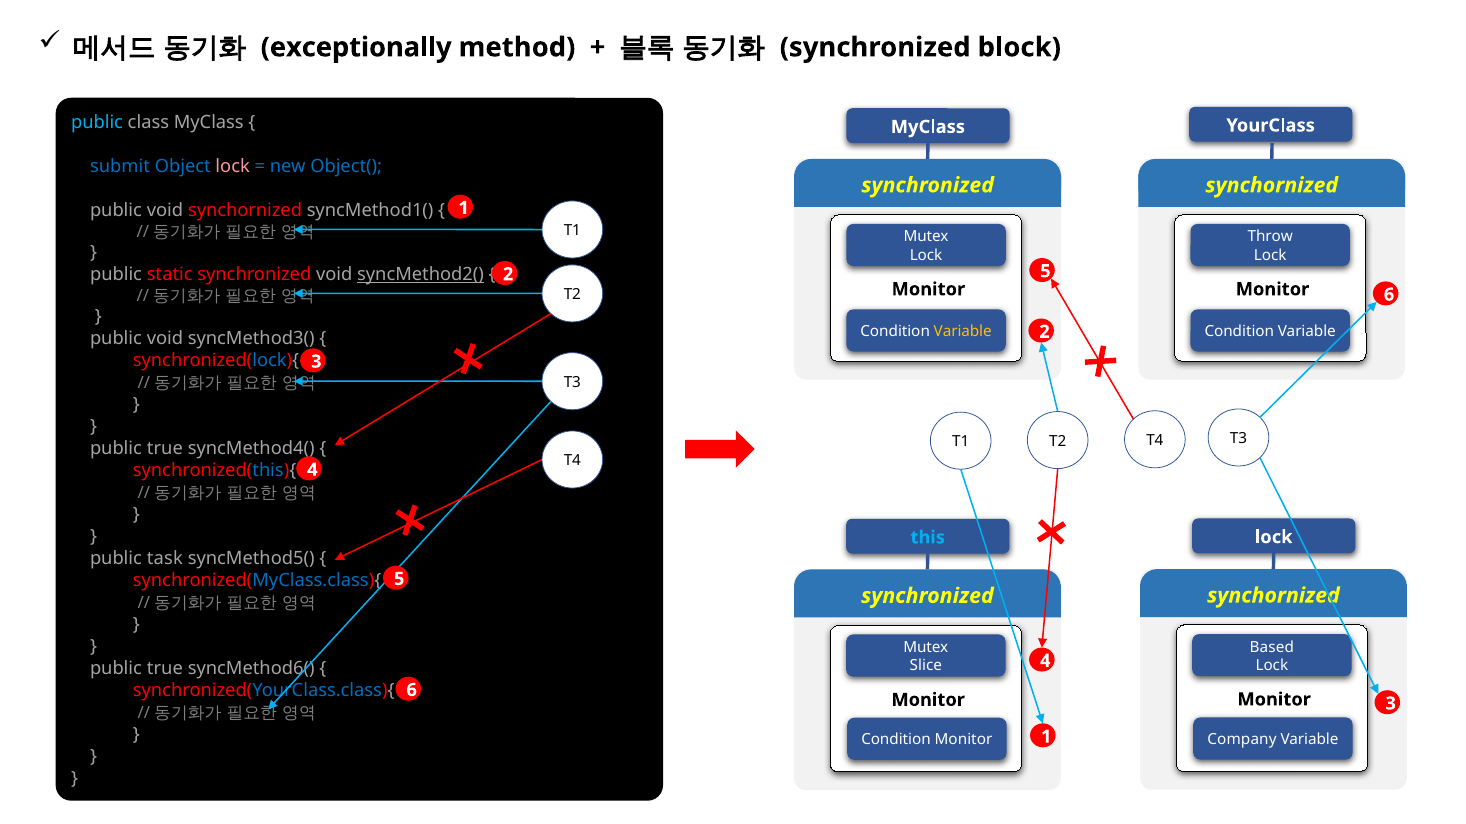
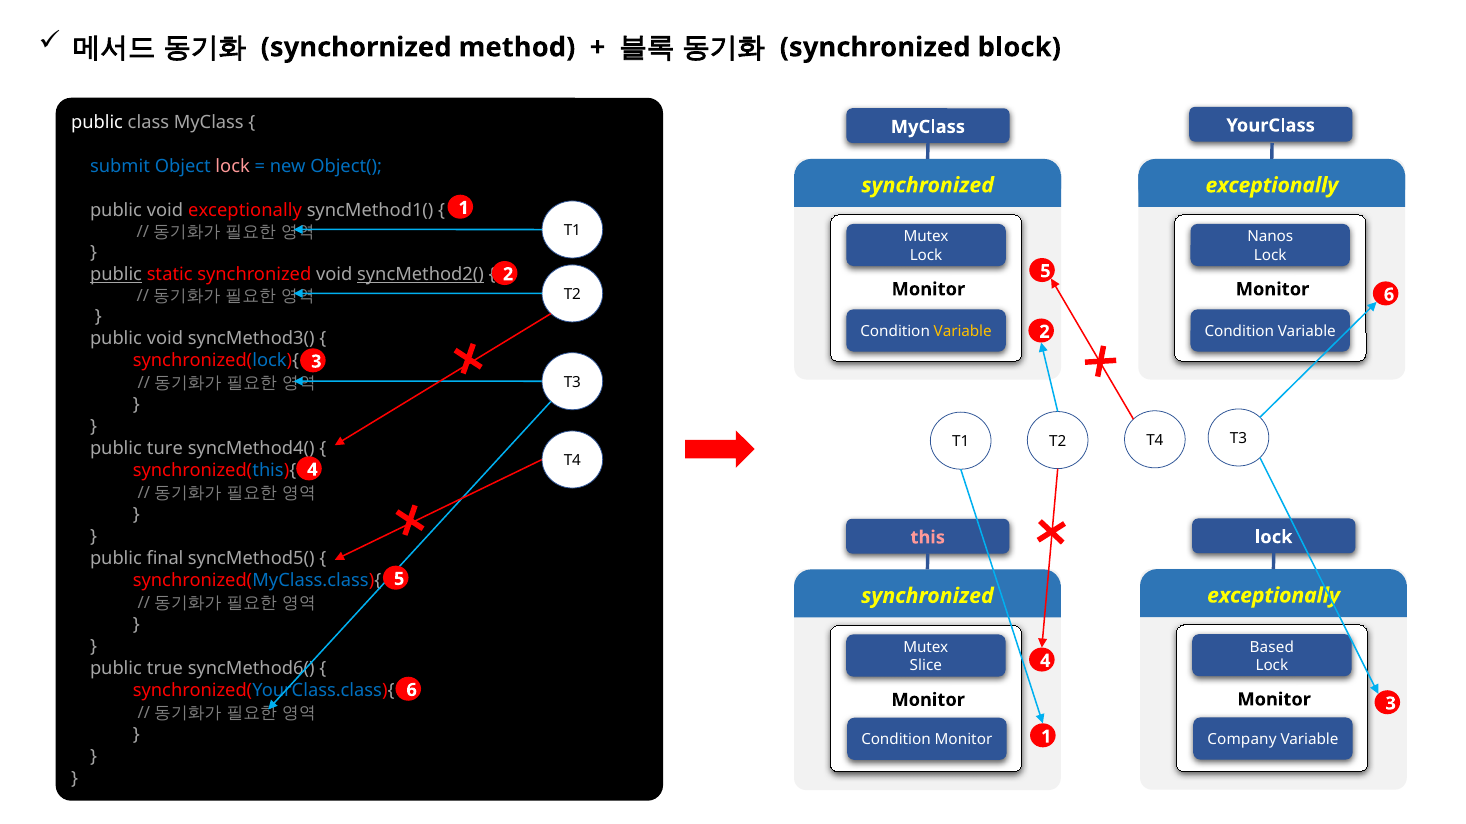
exceptionally: exceptionally -> synchornized (356, 47)
public colour: light blue -> white (97, 123)
synchornized: synchornized -> exceptionally (1272, 185)
void synchornized: synchornized -> exceptionally (245, 211)
Throw: Throw -> Nanos (1270, 237)
public underline: none -> present (116, 275)
true: true -> ture (165, 449)
this colour: light blue -> pink (928, 538)
task: task -> final (165, 559)
synchornized: synchornized -> exceptionally (1274, 596)
